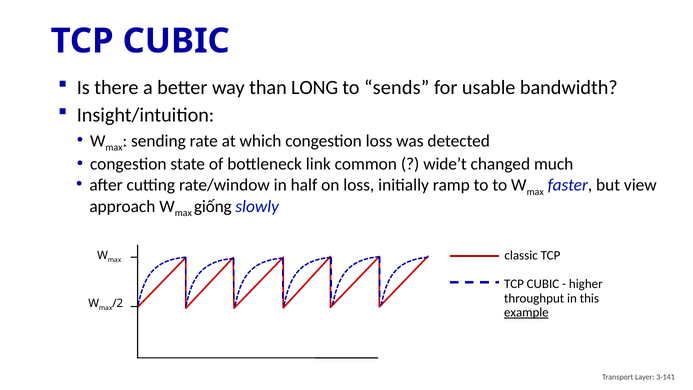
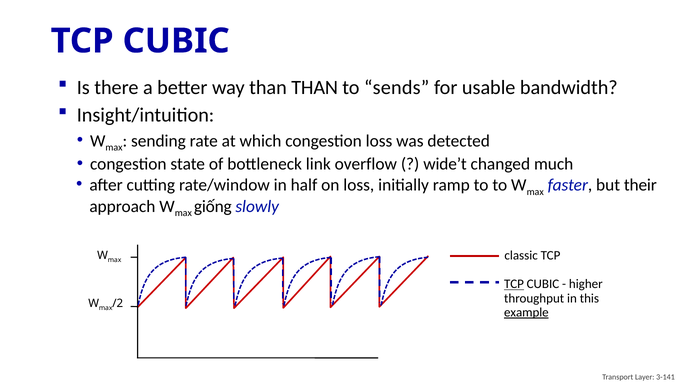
than LONG: LONG -> THAN (315, 88)
common: common -> overflow (366, 164)
view: view -> their (640, 185)
TCP underline: none -> present (514, 284)
